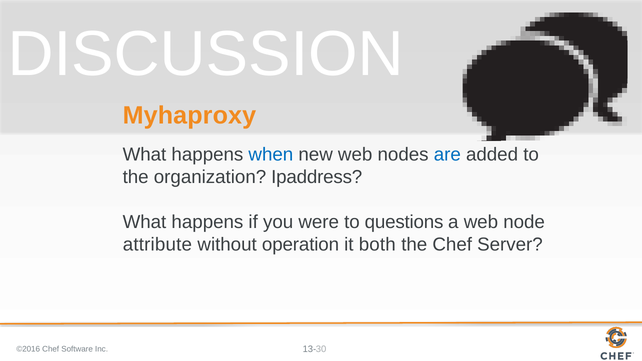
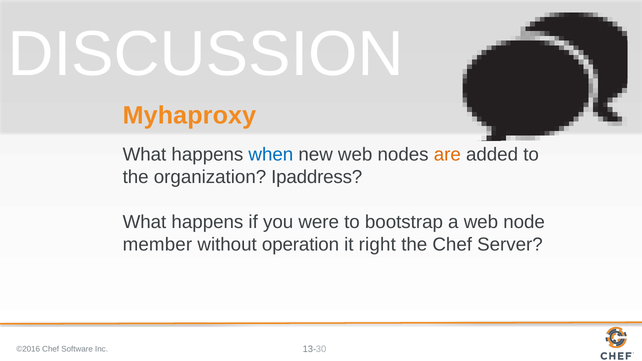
are colour: blue -> orange (447, 155)
questions: questions -> bootstrap (404, 222)
attribute: attribute -> member (157, 244)
both: both -> right (377, 244)
